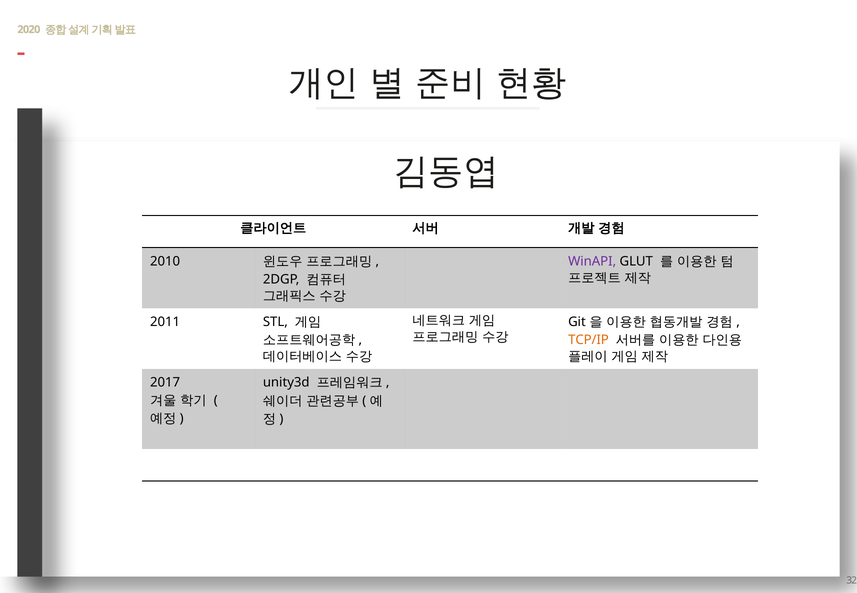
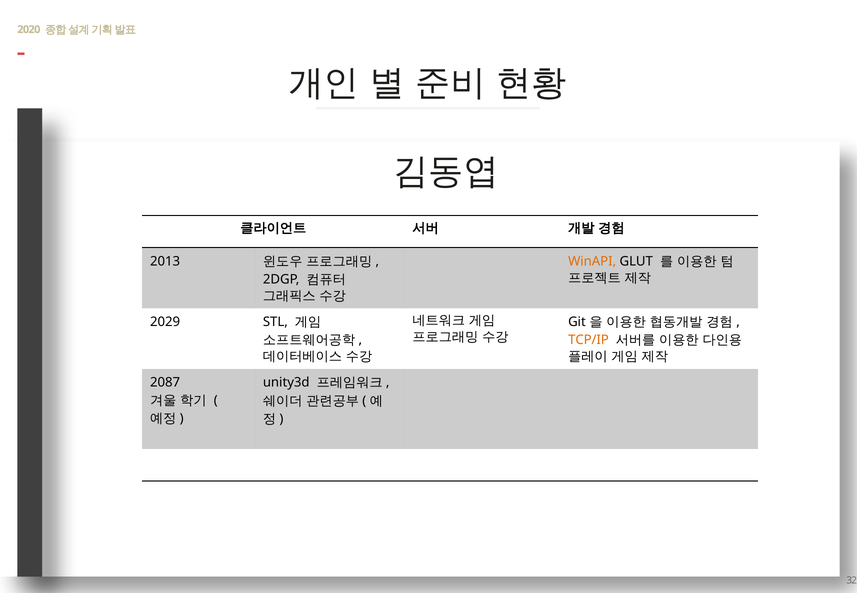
2010: 2010 -> 2013 (165, 261)
WinAPI colour: purple -> orange (592, 261)
2011: 2011 -> 2029 (165, 322)
2017: 2017 -> 2087 (165, 383)
